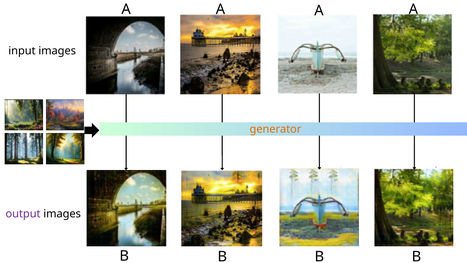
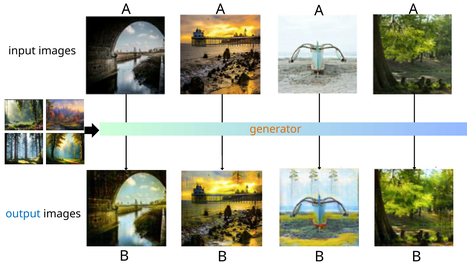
output colour: purple -> blue (23, 214)
